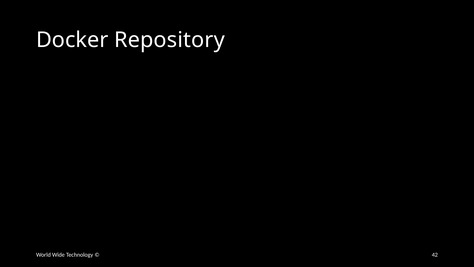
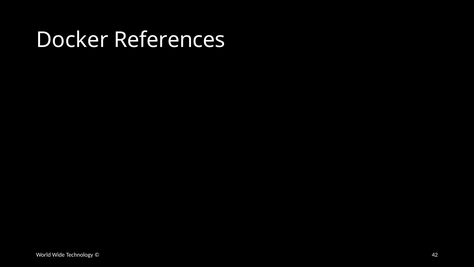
Repository: Repository -> References (170, 40)
